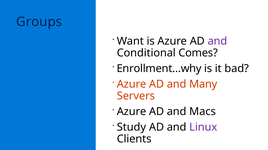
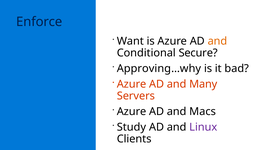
Groups: Groups -> Enforce (39, 22)
and colour: purple -> orange (217, 41)
Comes: Comes -> Secure (198, 53)
Enrollment…why: Enrollment…why -> Approving…why (159, 69)
